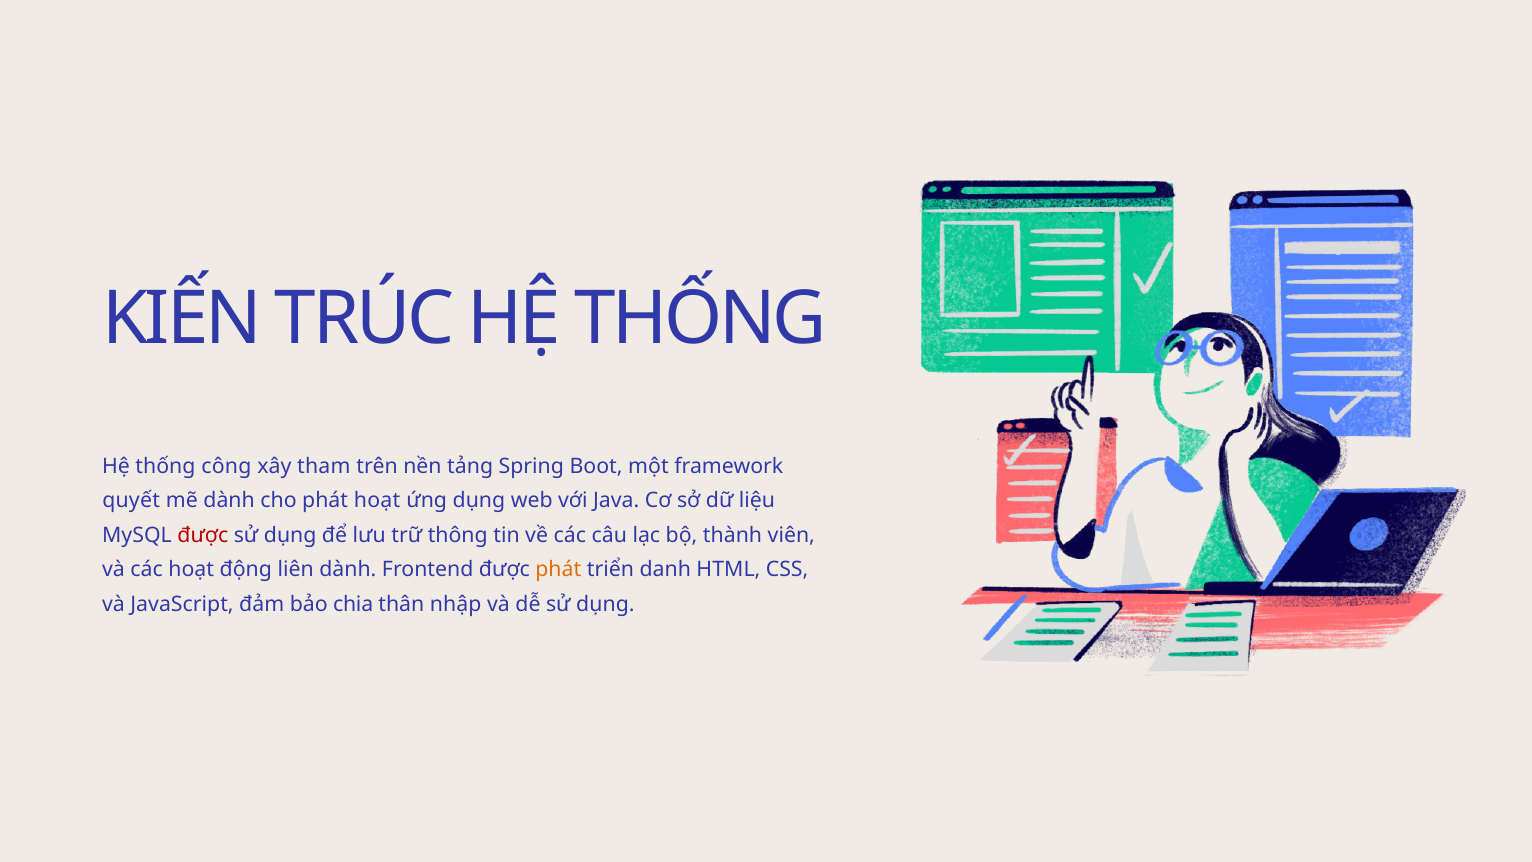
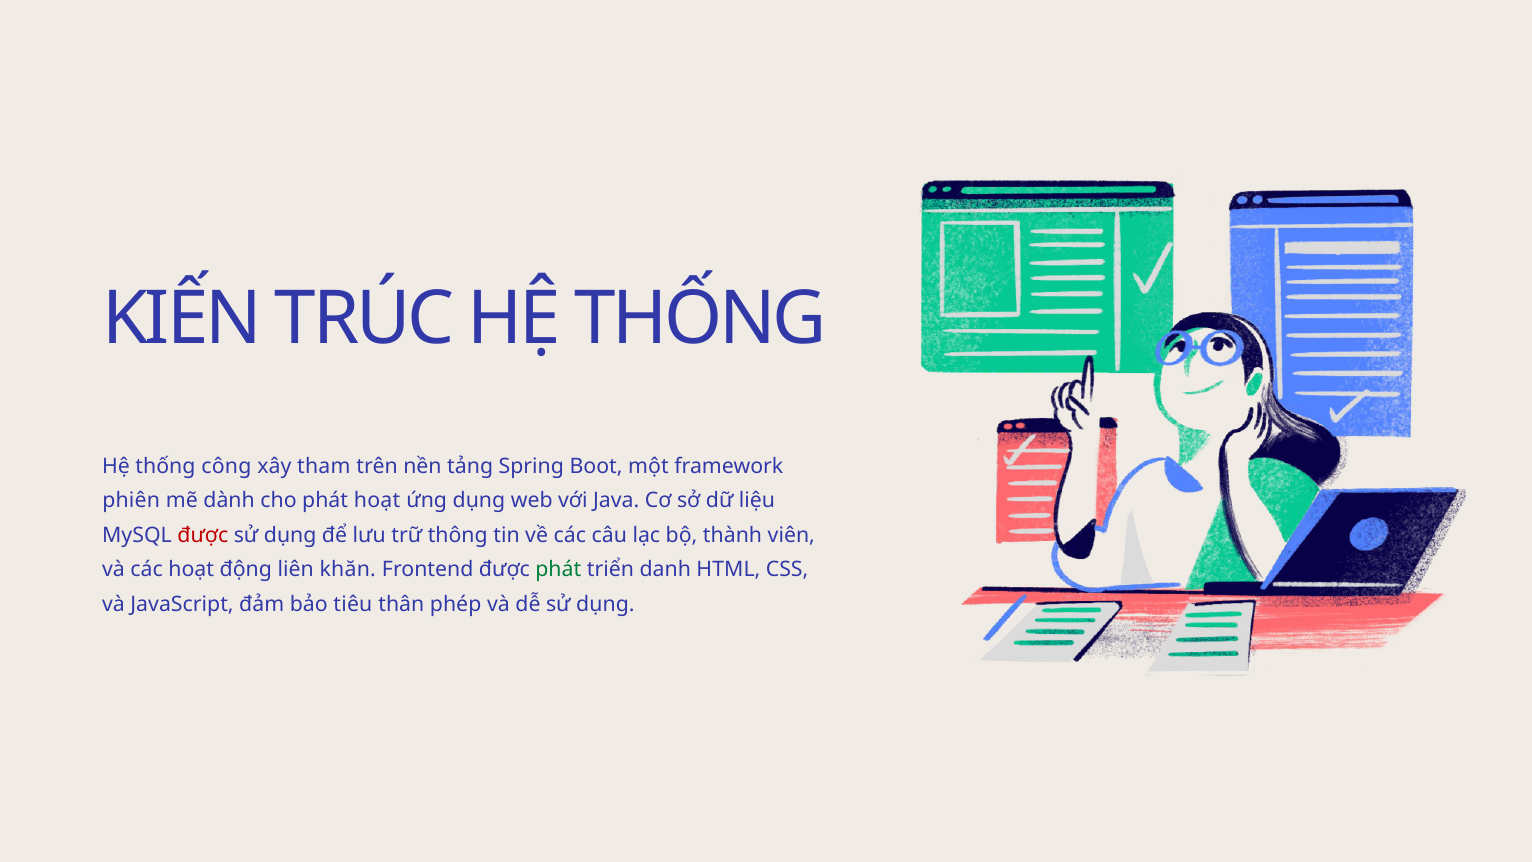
quyết: quyết -> phiên (131, 501)
liên dành: dành -> khăn (348, 570)
phát colour: orange -> green (558, 570)
chia: chia -> tiêu (353, 604)
nhập: nhập -> phép (456, 604)
